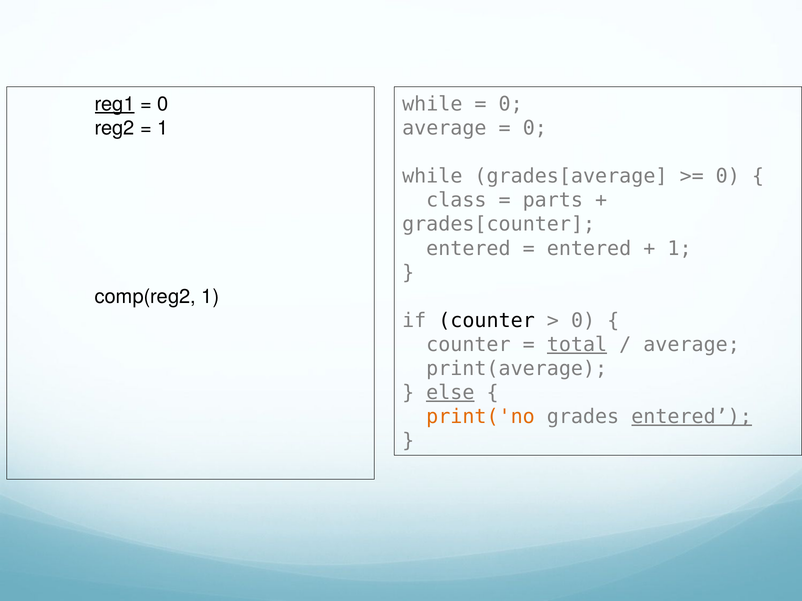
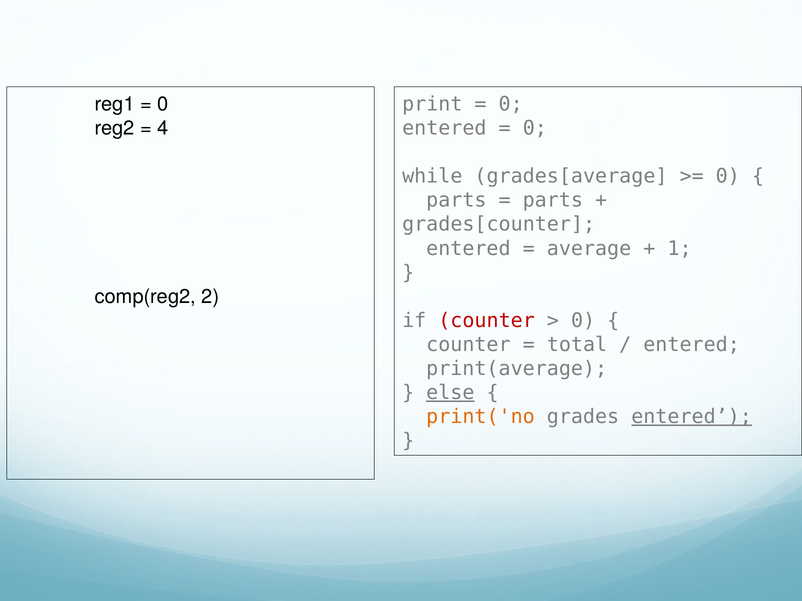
while: while -> print (432, 104)
reg1 underline: present -> none (115, 104)
average: average -> entered (444, 128)
1: 1 -> 4 (163, 128)
class: class -> parts (456, 200)
entered: entered -> average (589, 249)
comp(reg2 1: 1 -> 2 (210, 297)
counter colour: black -> red (487, 321)
total underline: present -> none (577, 345)
average: average -> entered (692, 345)
